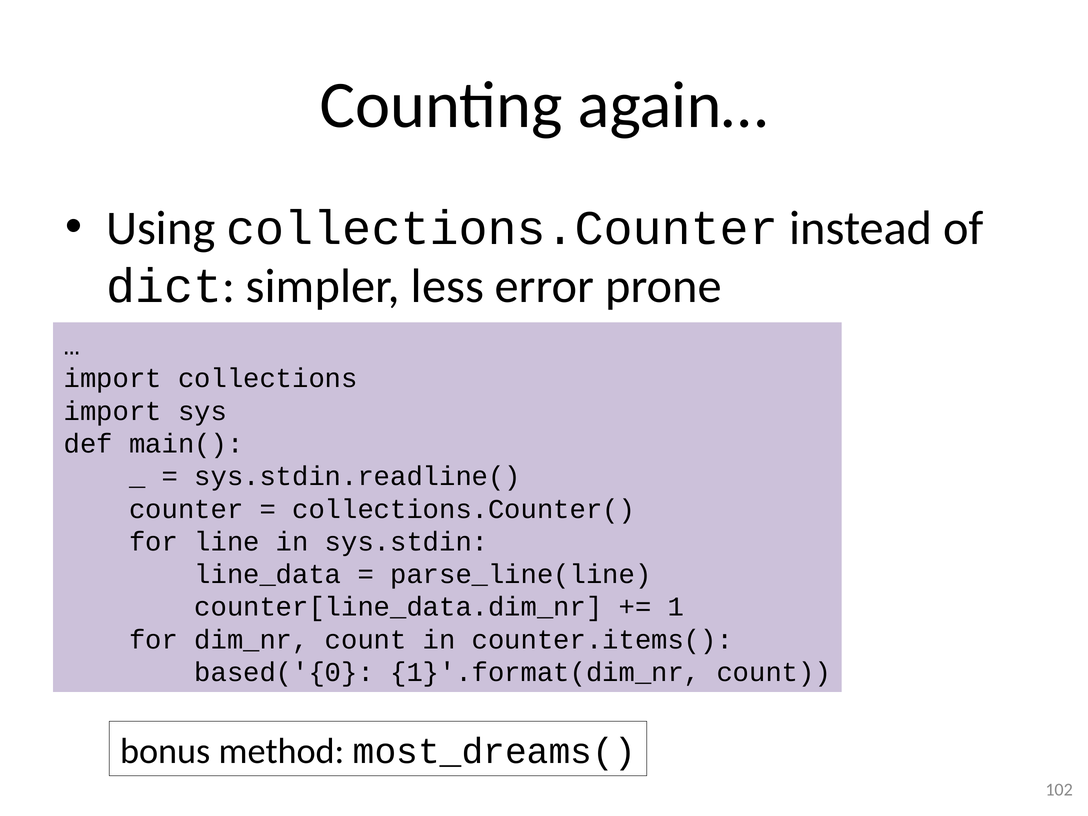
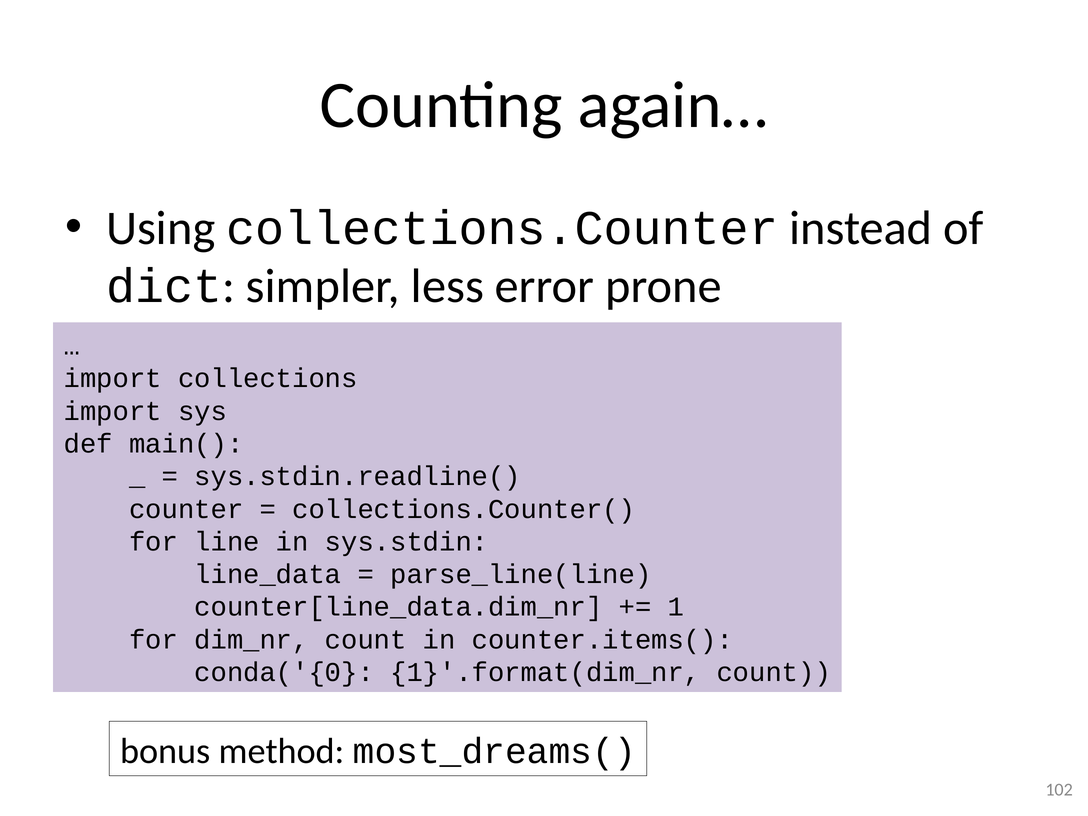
based('{0: based('{0 -> conda('{0 (284, 672)
